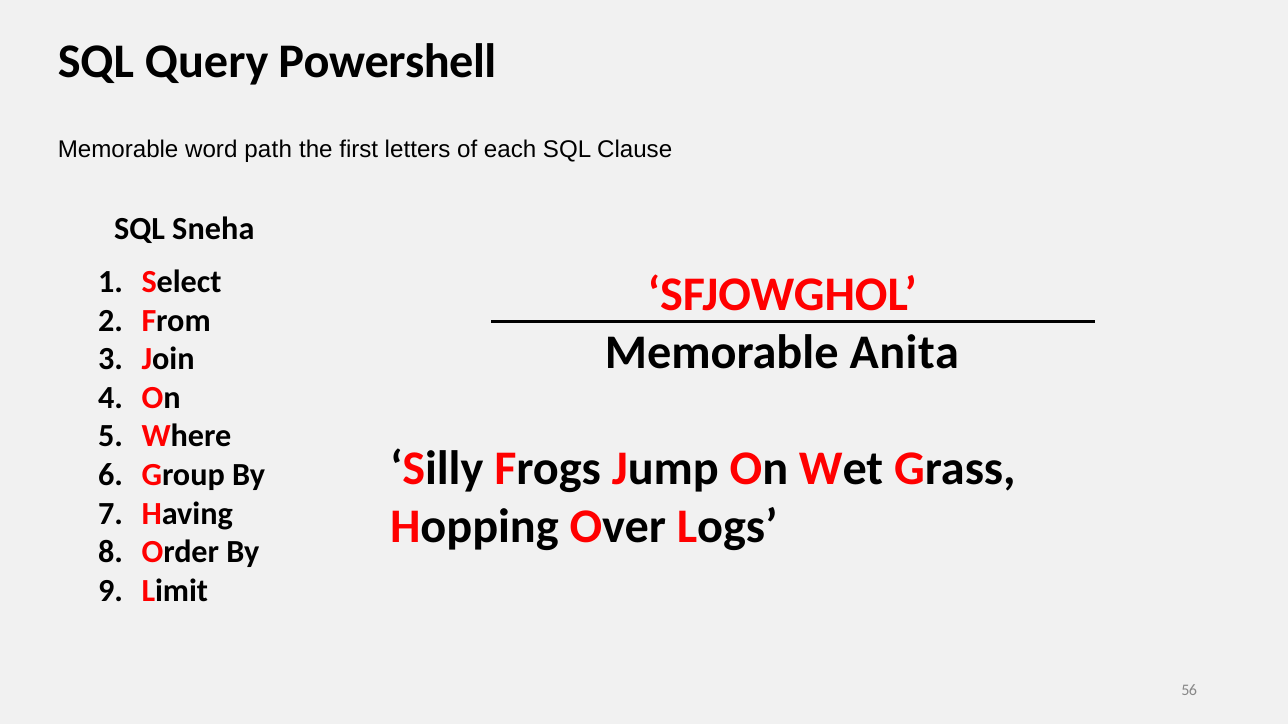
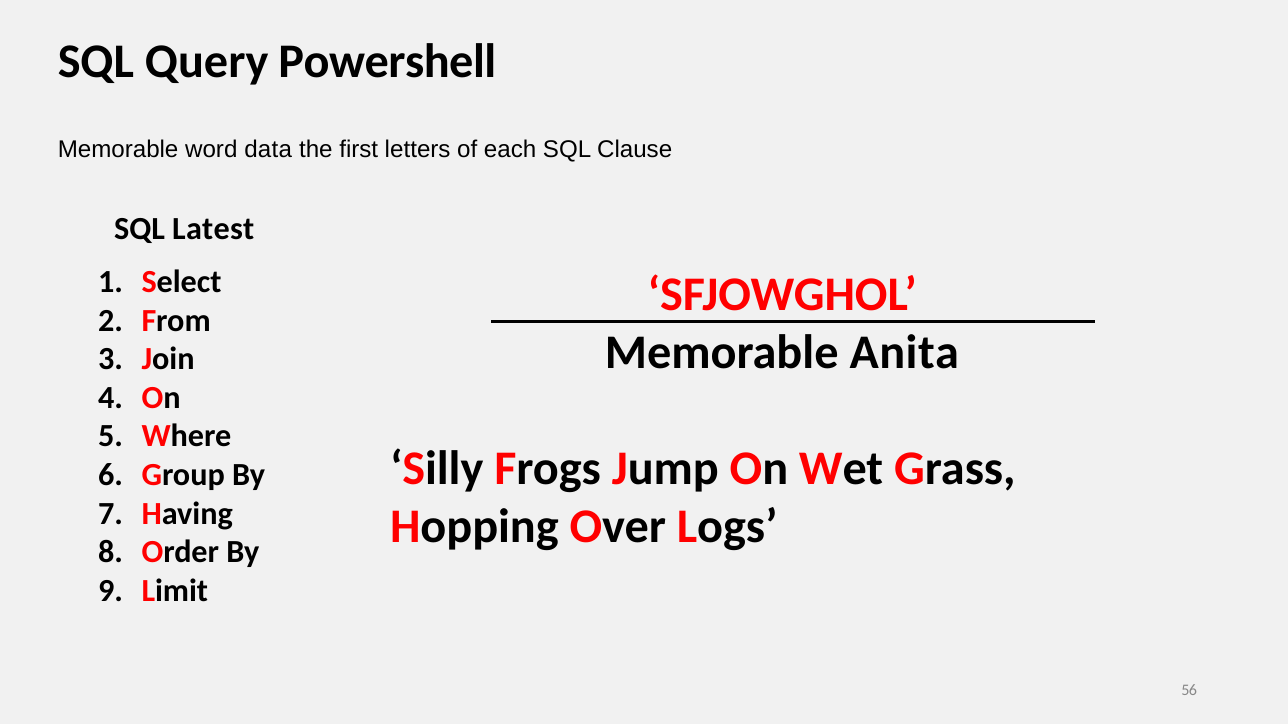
path: path -> data (268, 150)
Sneha: Sneha -> Latest (213, 229)
